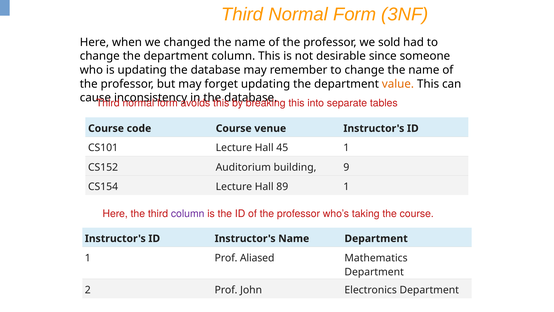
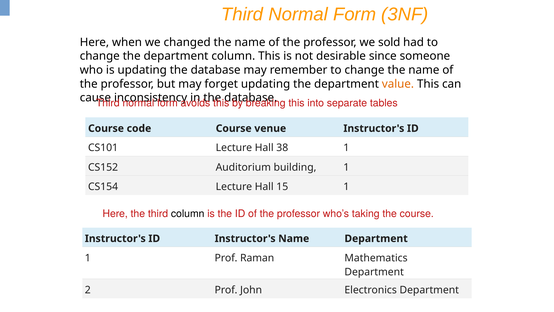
45: 45 -> 38 (282, 148)
building 9: 9 -> 1 (346, 167)
89: 89 -> 15 (282, 186)
column colour: purple -> black (188, 213)
Aliased: Aliased -> Raman (257, 258)
